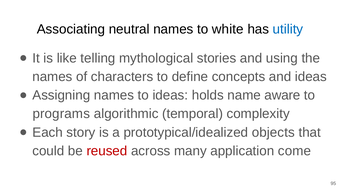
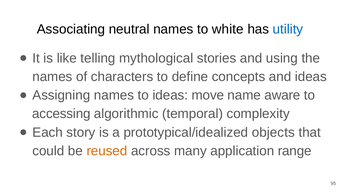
holds: holds -> move (208, 95)
programs: programs -> accessing (61, 114)
reused colour: red -> orange (107, 150)
come: come -> range (295, 150)
